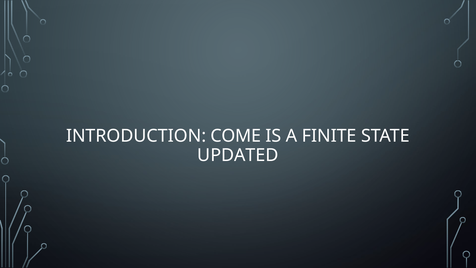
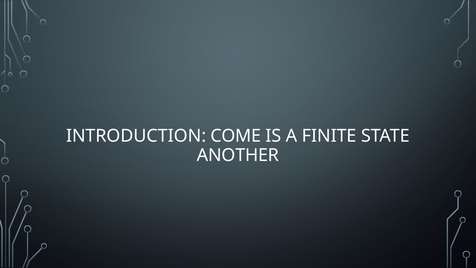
UPDATED: UPDATED -> ANOTHER (238, 155)
